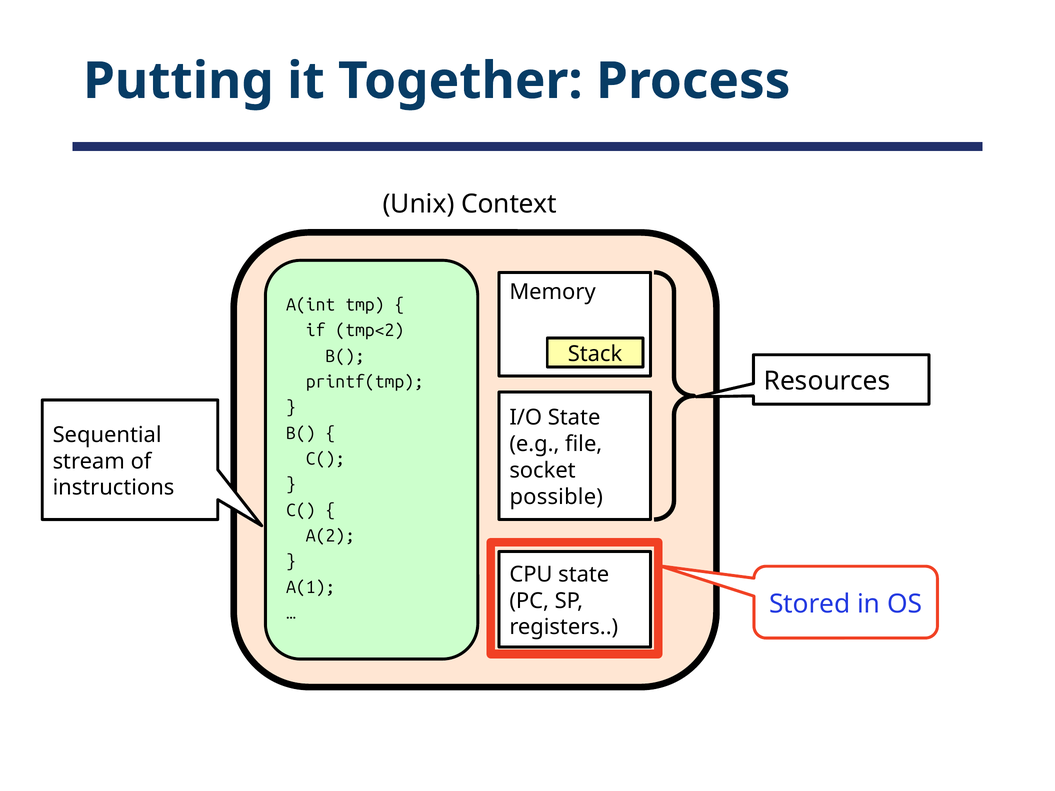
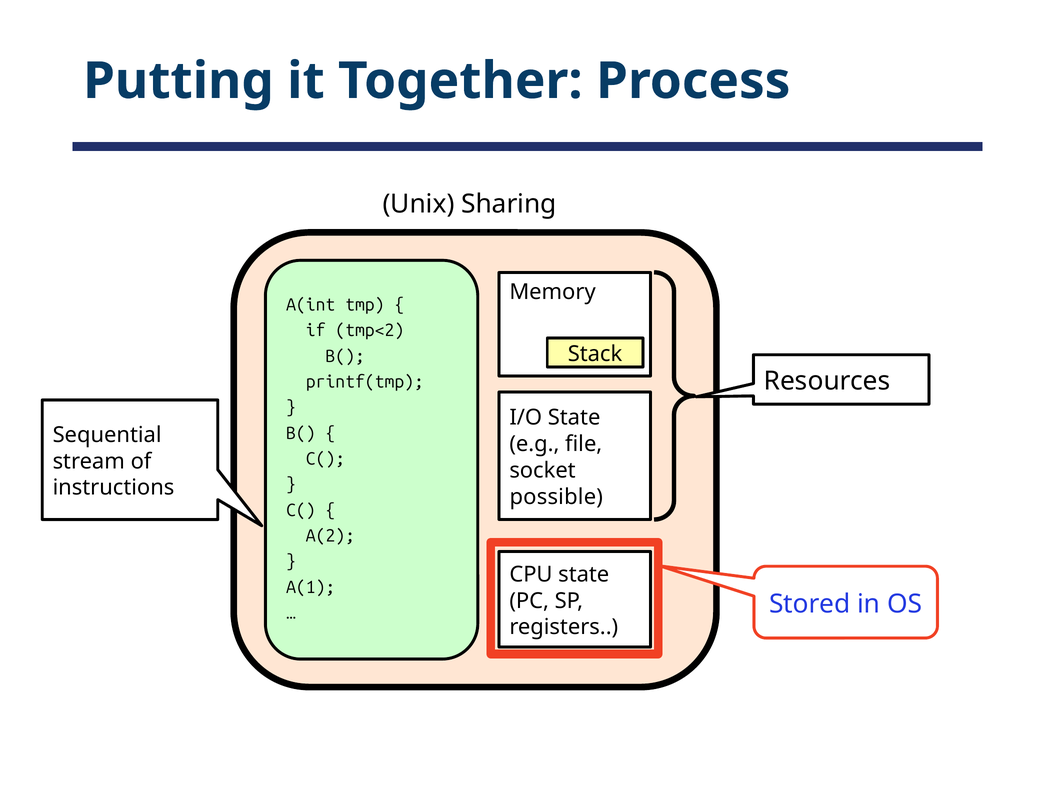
Context: Context -> Sharing (509, 204)
